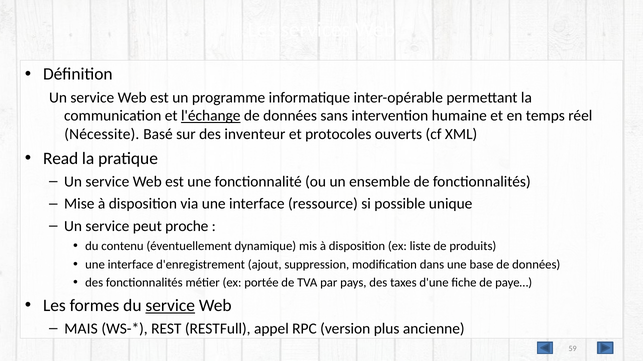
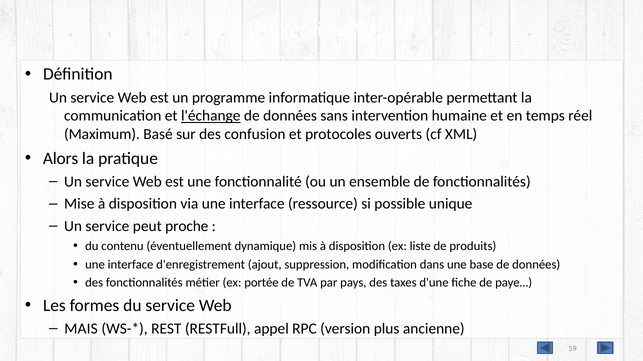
Nécessite: Nécessite -> Maximum (102, 135)
inventeur: inventeur -> confusion (255, 135)
Read: Read -> Alors (61, 159)
service underline: present -> none (170, 306)
